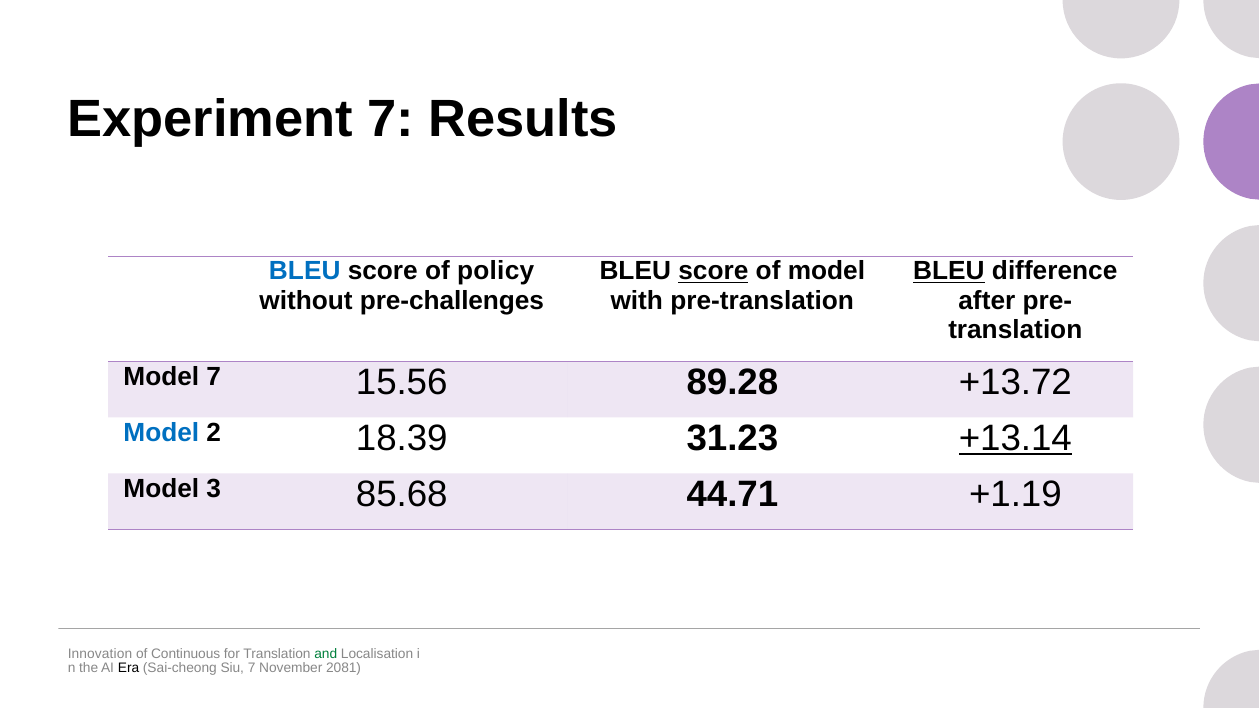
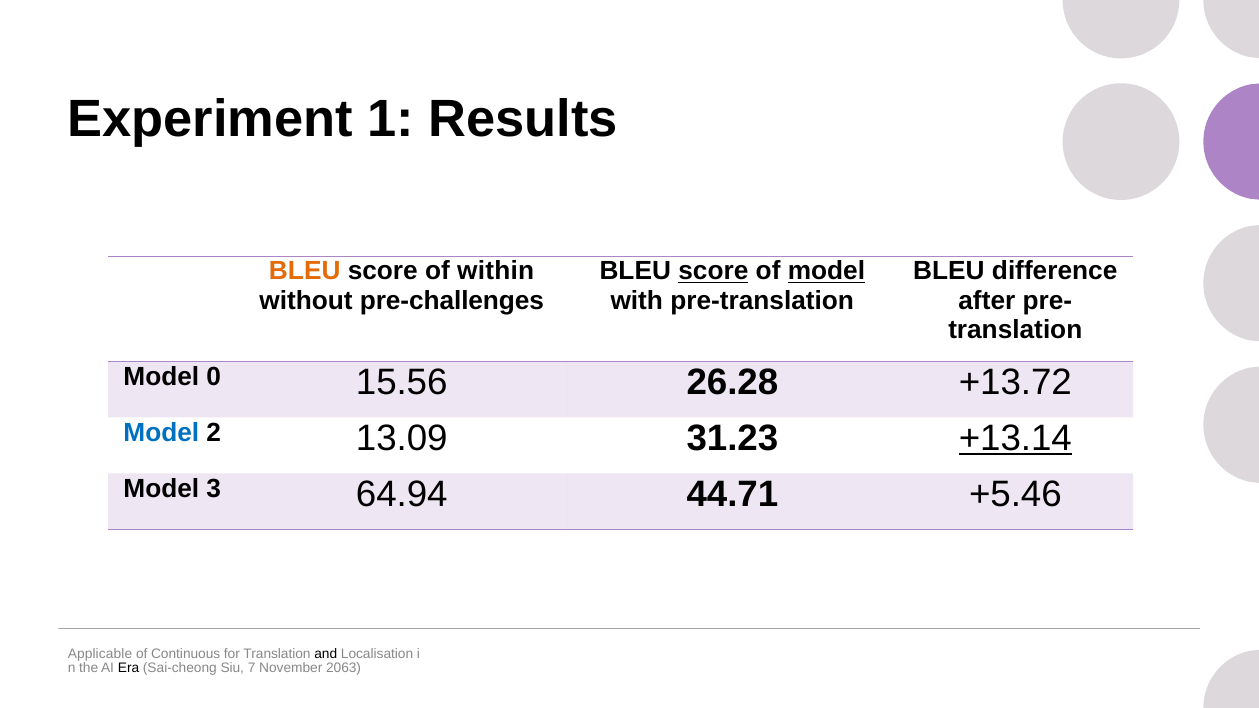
Experiment 7: 7 -> 1 (391, 119)
BLEU colour: blue -> orange (305, 271)
policy: policy -> within (496, 271)
model underline: none -> present (826, 271)
BLEU underline: present -> none (949, 271)
Model 7: 7 -> 0 (214, 376)
89.28: 89.28 -> 26.28 (732, 382)
18.39: 18.39 -> 13.09 (402, 439)
85.68: 85.68 -> 64.94 (402, 495)
+1.19: +1.19 -> +5.46 (1015, 495)
Innovation: Innovation -> Applicable (100, 654)
and colour: green -> black (326, 654)
2081: 2081 -> 2063 (344, 668)
